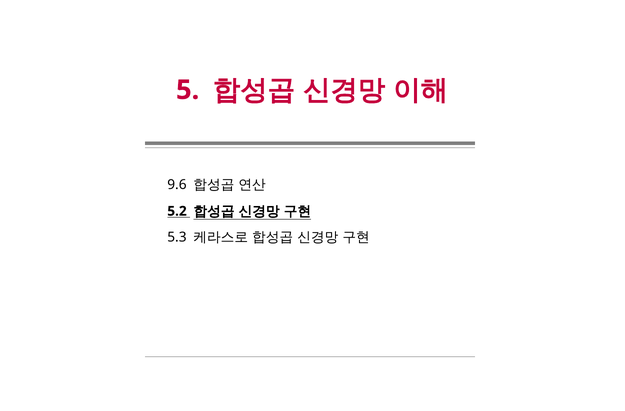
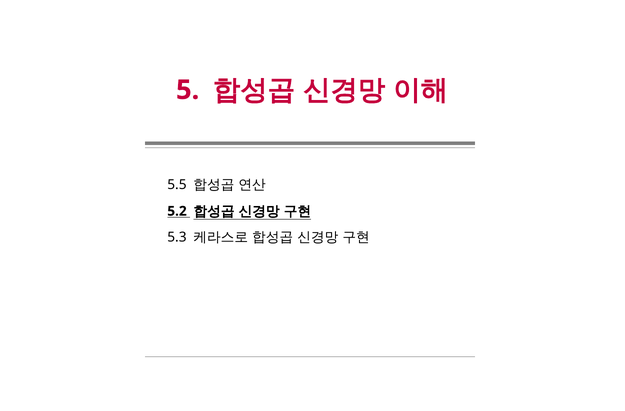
9.6: 9.6 -> 5.5 (177, 185)
